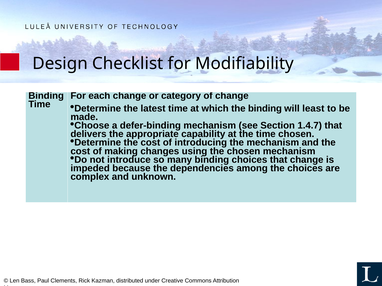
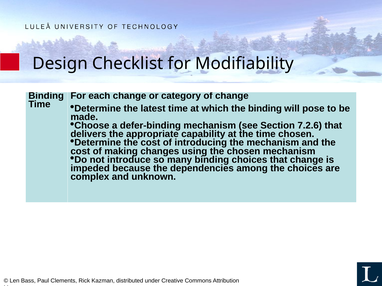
least: least -> pose (313, 109)
1.4.7: 1.4.7 -> 7.2.6 (310, 126)
